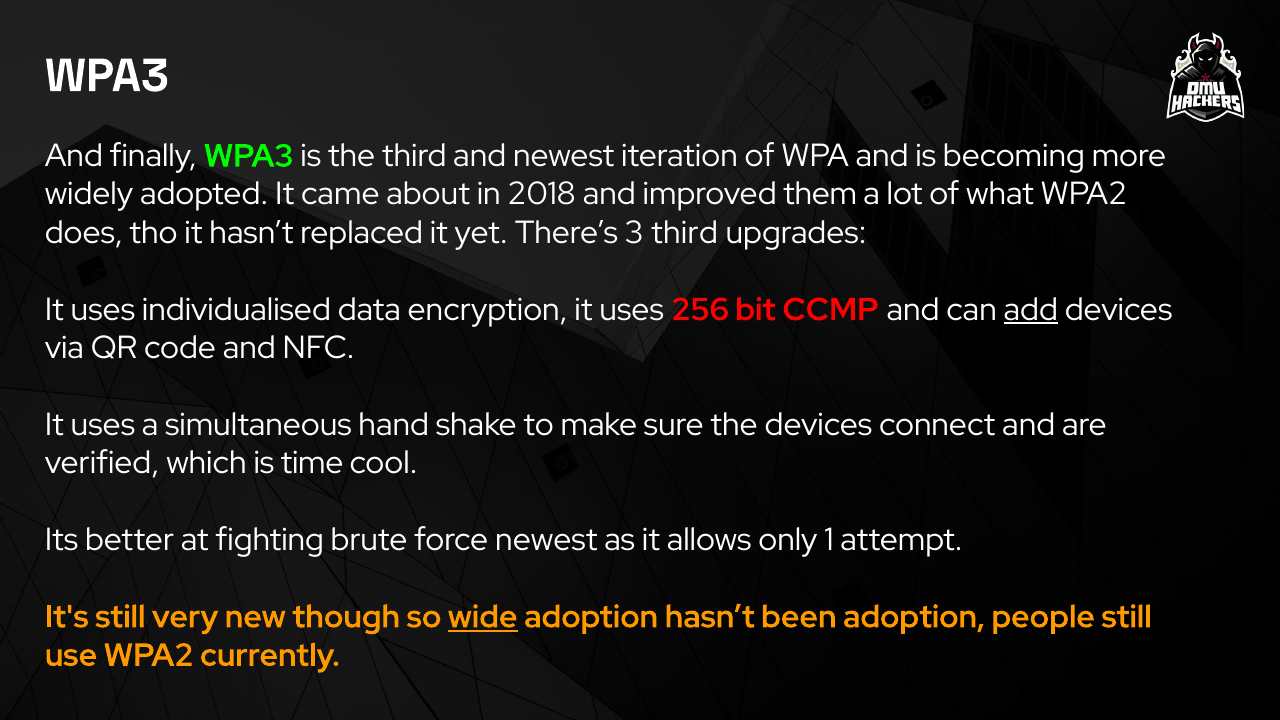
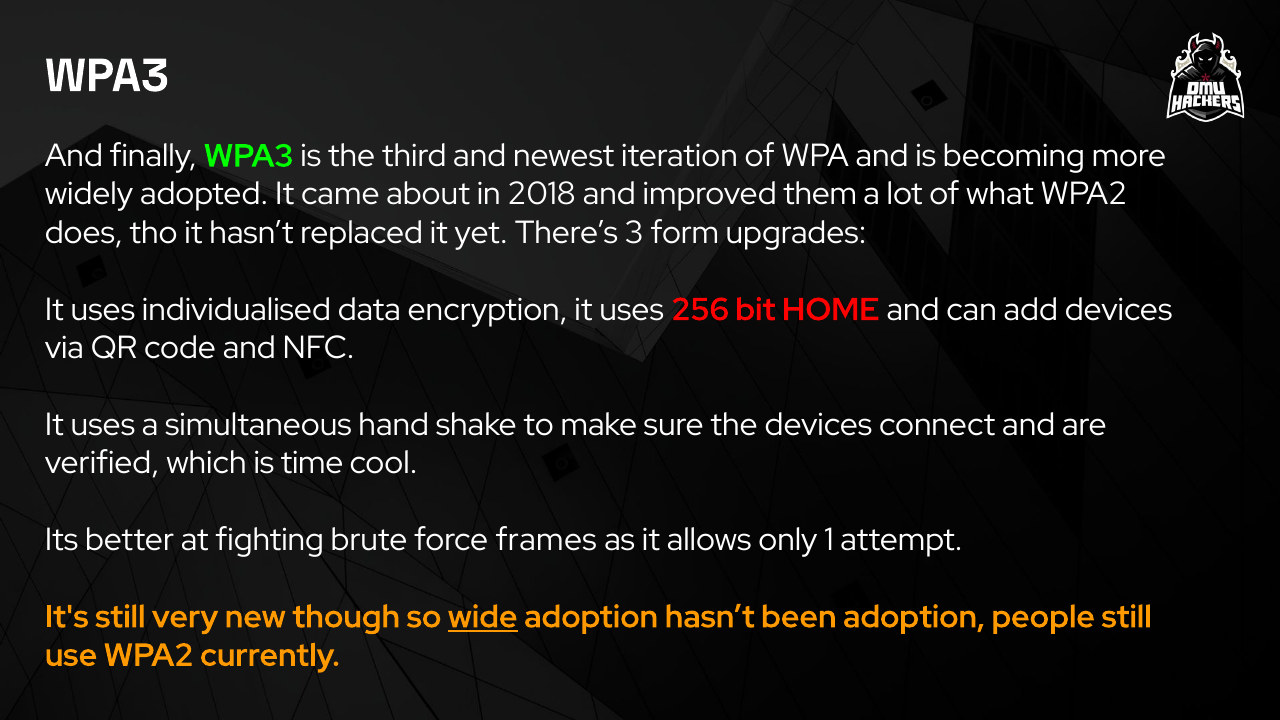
3 third: third -> form (685, 233)
CCMP: CCMP -> HOME (831, 310)
add underline: present -> none (1031, 310)
force newest: newest -> frames (546, 540)
